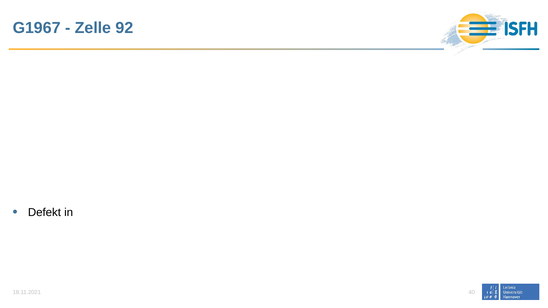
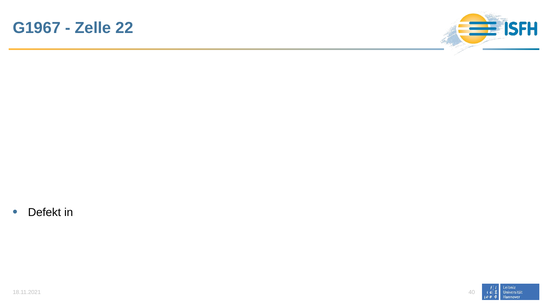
92: 92 -> 22 (124, 28)
